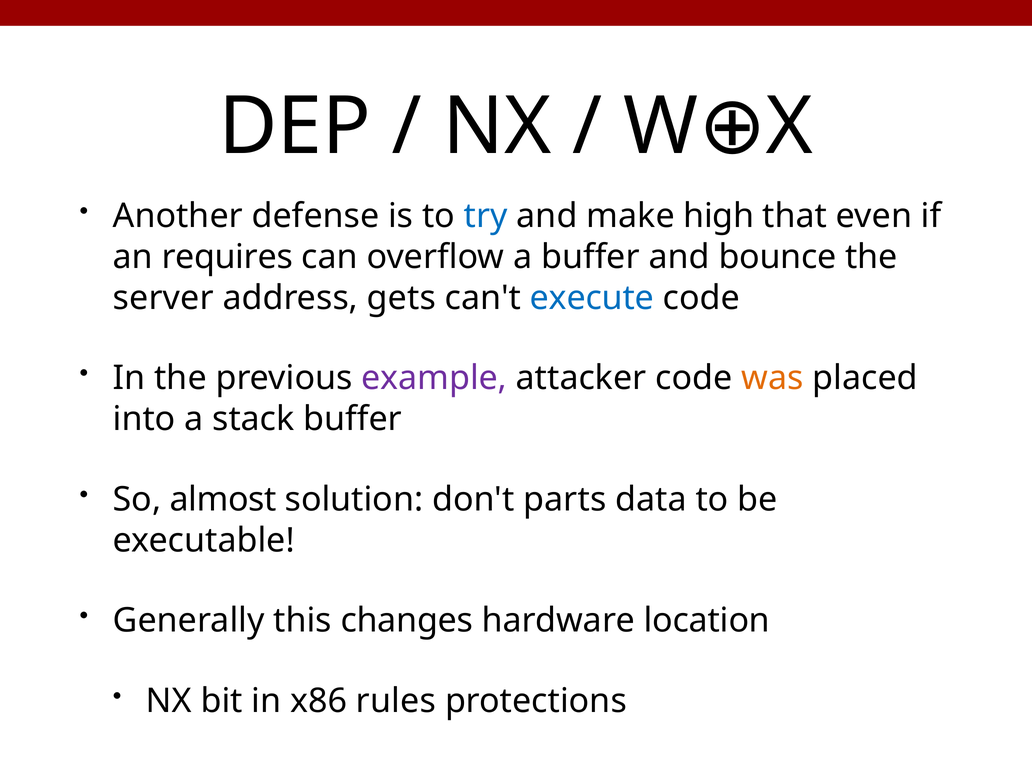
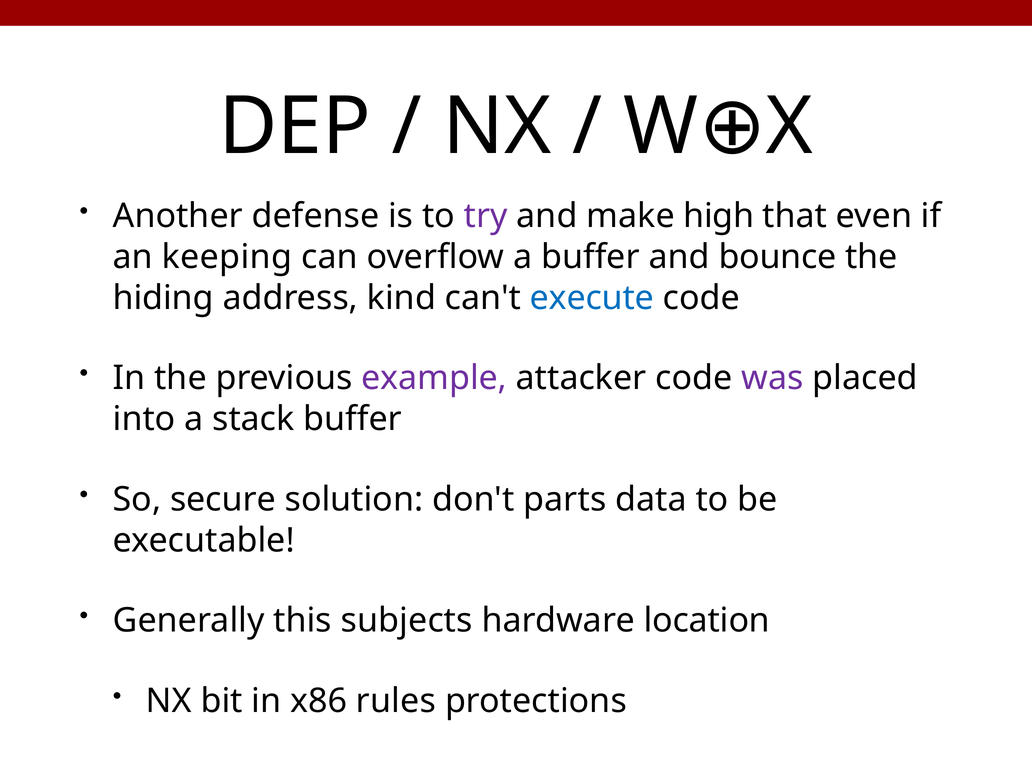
try colour: blue -> purple (486, 216)
requires: requires -> keeping (227, 257)
server: server -> hiding (163, 298)
gets: gets -> kind (401, 298)
was colour: orange -> purple (772, 378)
almost: almost -> secure (223, 499)
changes: changes -> subjects (407, 621)
